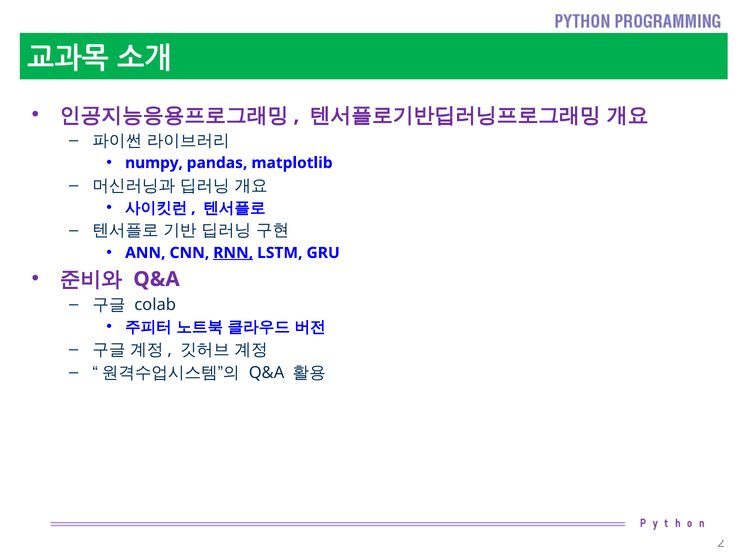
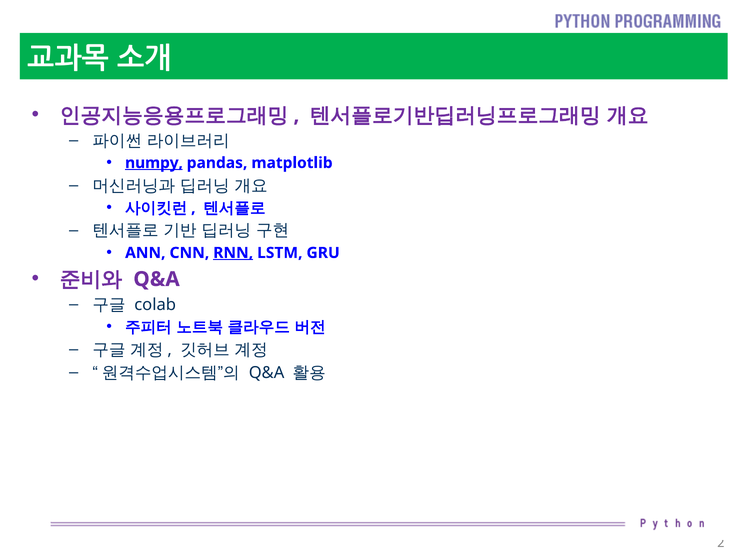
numpy underline: none -> present (154, 163)
